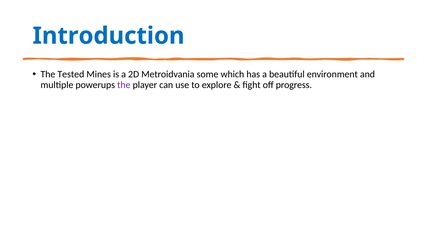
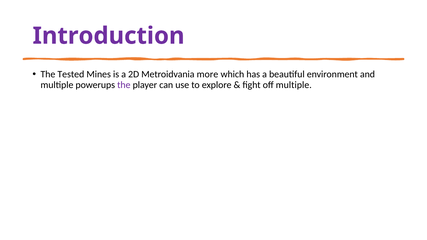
Introduction colour: blue -> purple (109, 36)
some: some -> more (207, 74)
off progress: progress -> multiple (294, 85)
